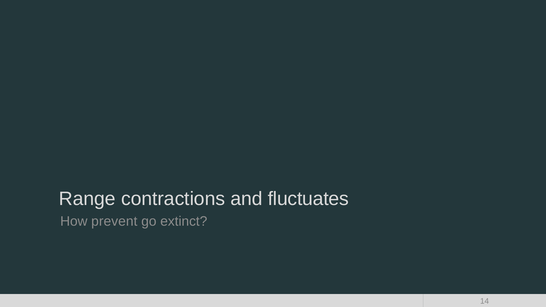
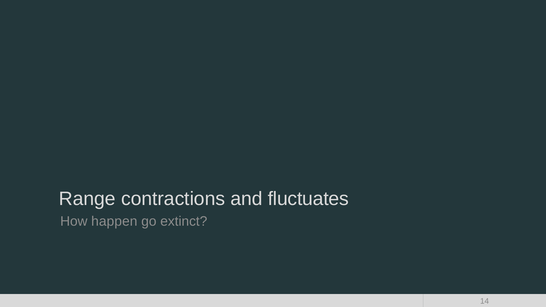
prevent: prevent -> happen (114, 221)
